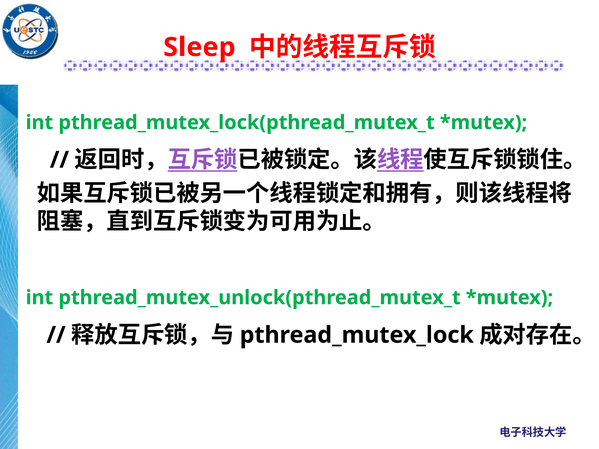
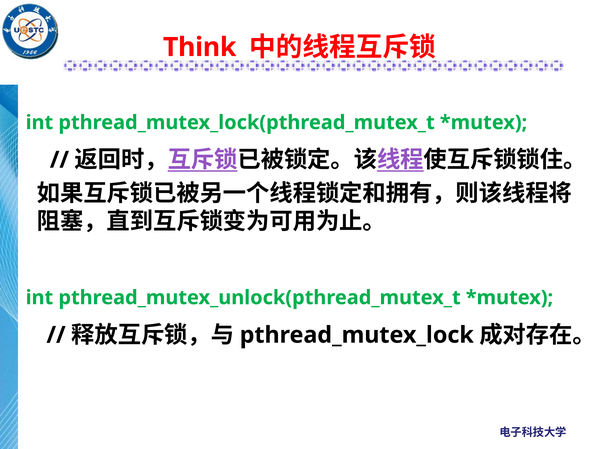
Sleep: Sleep -> Think (200, 47)
